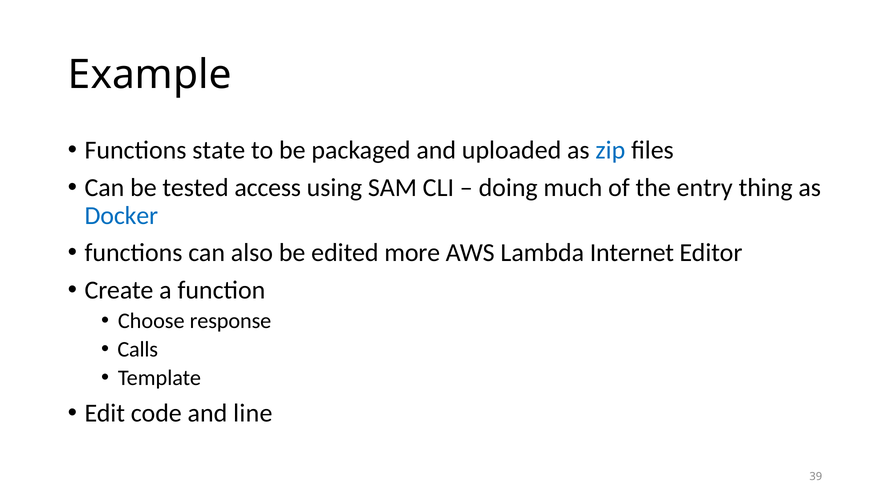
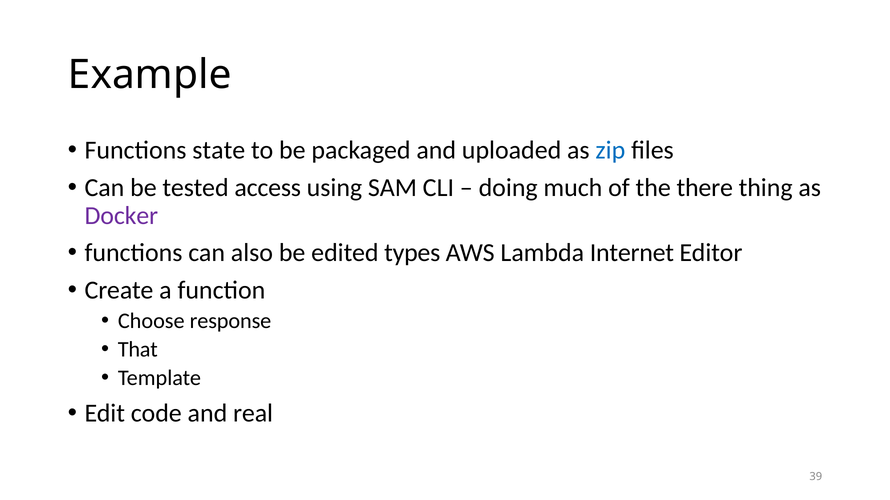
entry: entry -> there (705, 188)
Docker colour: blue -> purple (121, 216)
more: more -> types (412, 253)
Calls: Calls -> That (138, 350)
line: line -> real (253, 414)
